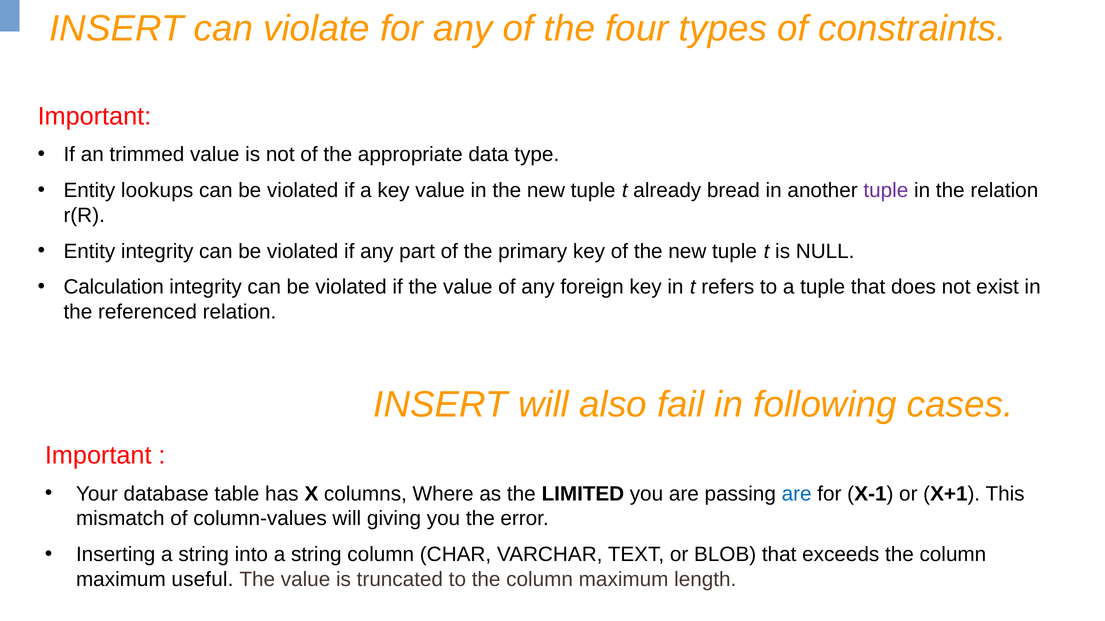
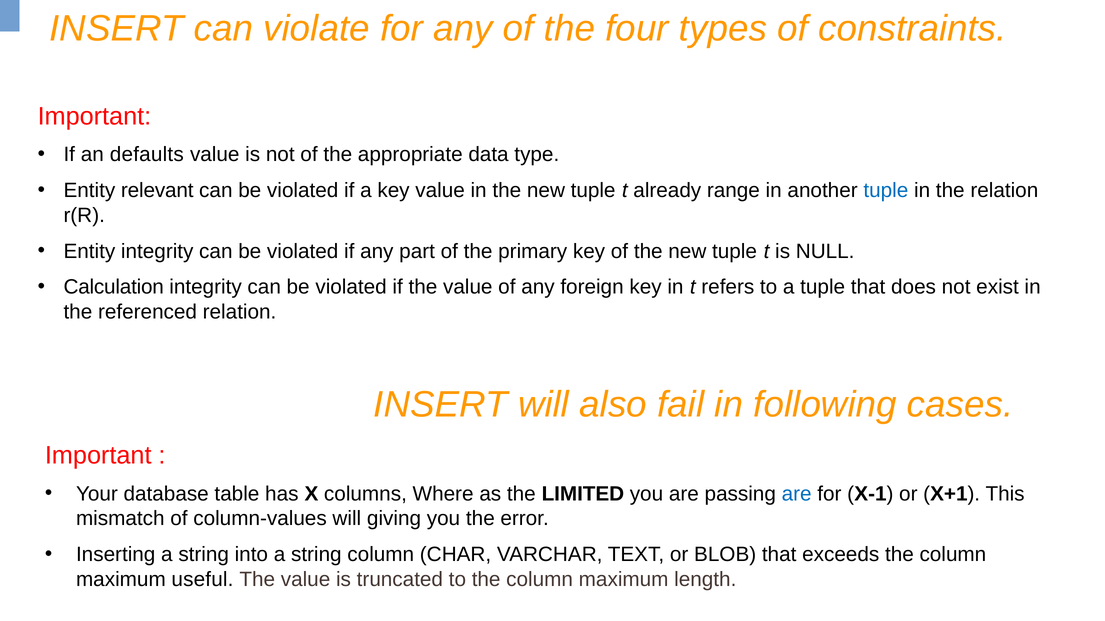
trimmed: trimmed -> defaults (147, 155)
lookups: lookups -> relevant (157, 191)
bread: bread -> range (733, 191)
tuple colour: purple -> blue (886, 191)
